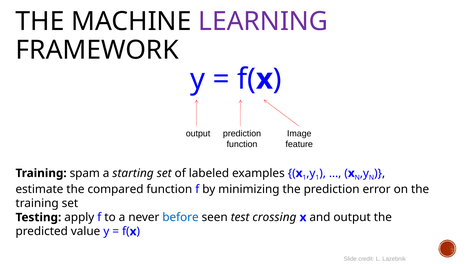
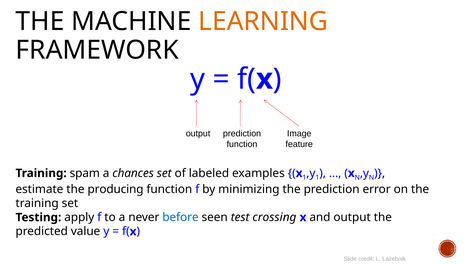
LEARNING colour: purple -> orange (263, 22)
starting: starting -> chances (133, 173)
compared: compared -> producing (116, 189)
